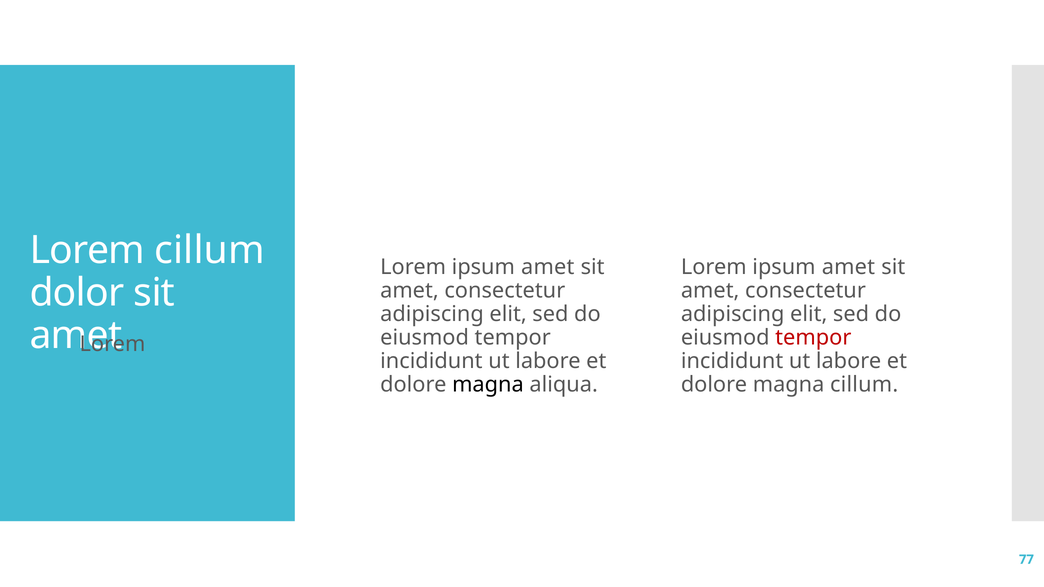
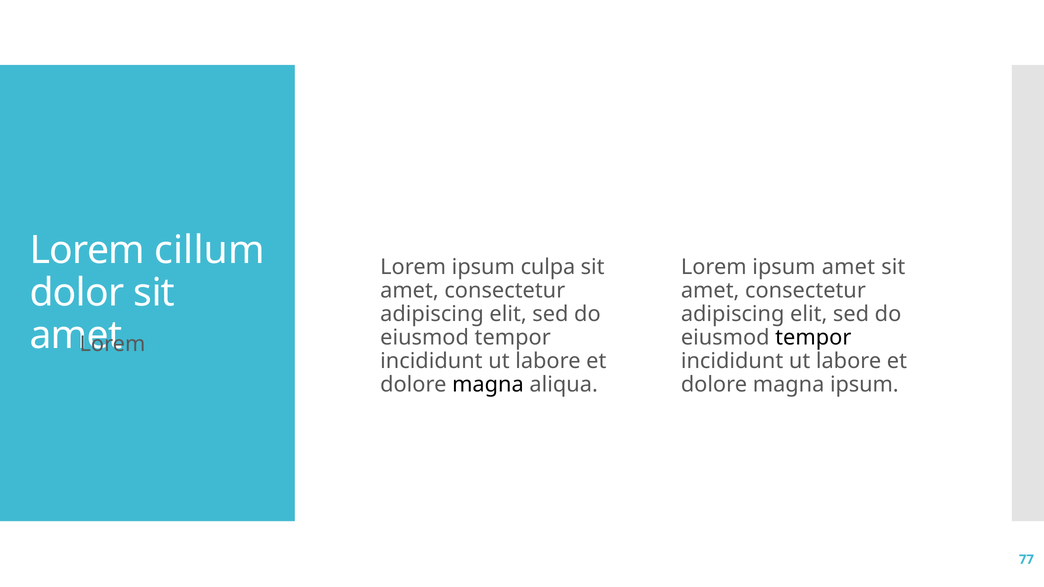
amet: amet -> culpa (548, 267)
tempor colour: red -> black (813, 338)
magna cillum: cillum -> ipsum (864, 385)
